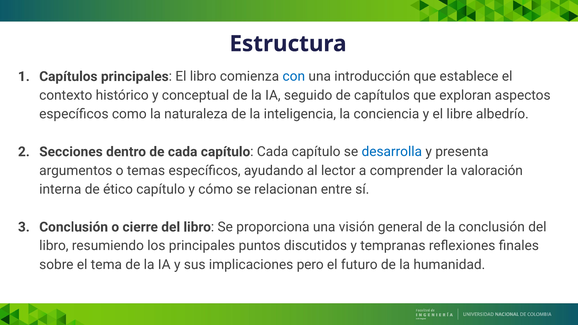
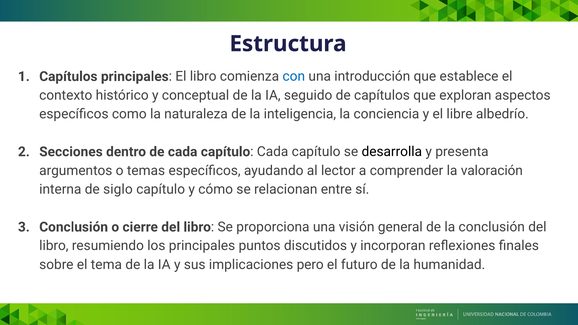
desarrolla colour: blue -> black (392, 152)
ético: ético -> siglo (118, 189)
tempranas: tempranas -> incorporan (393, 246)
